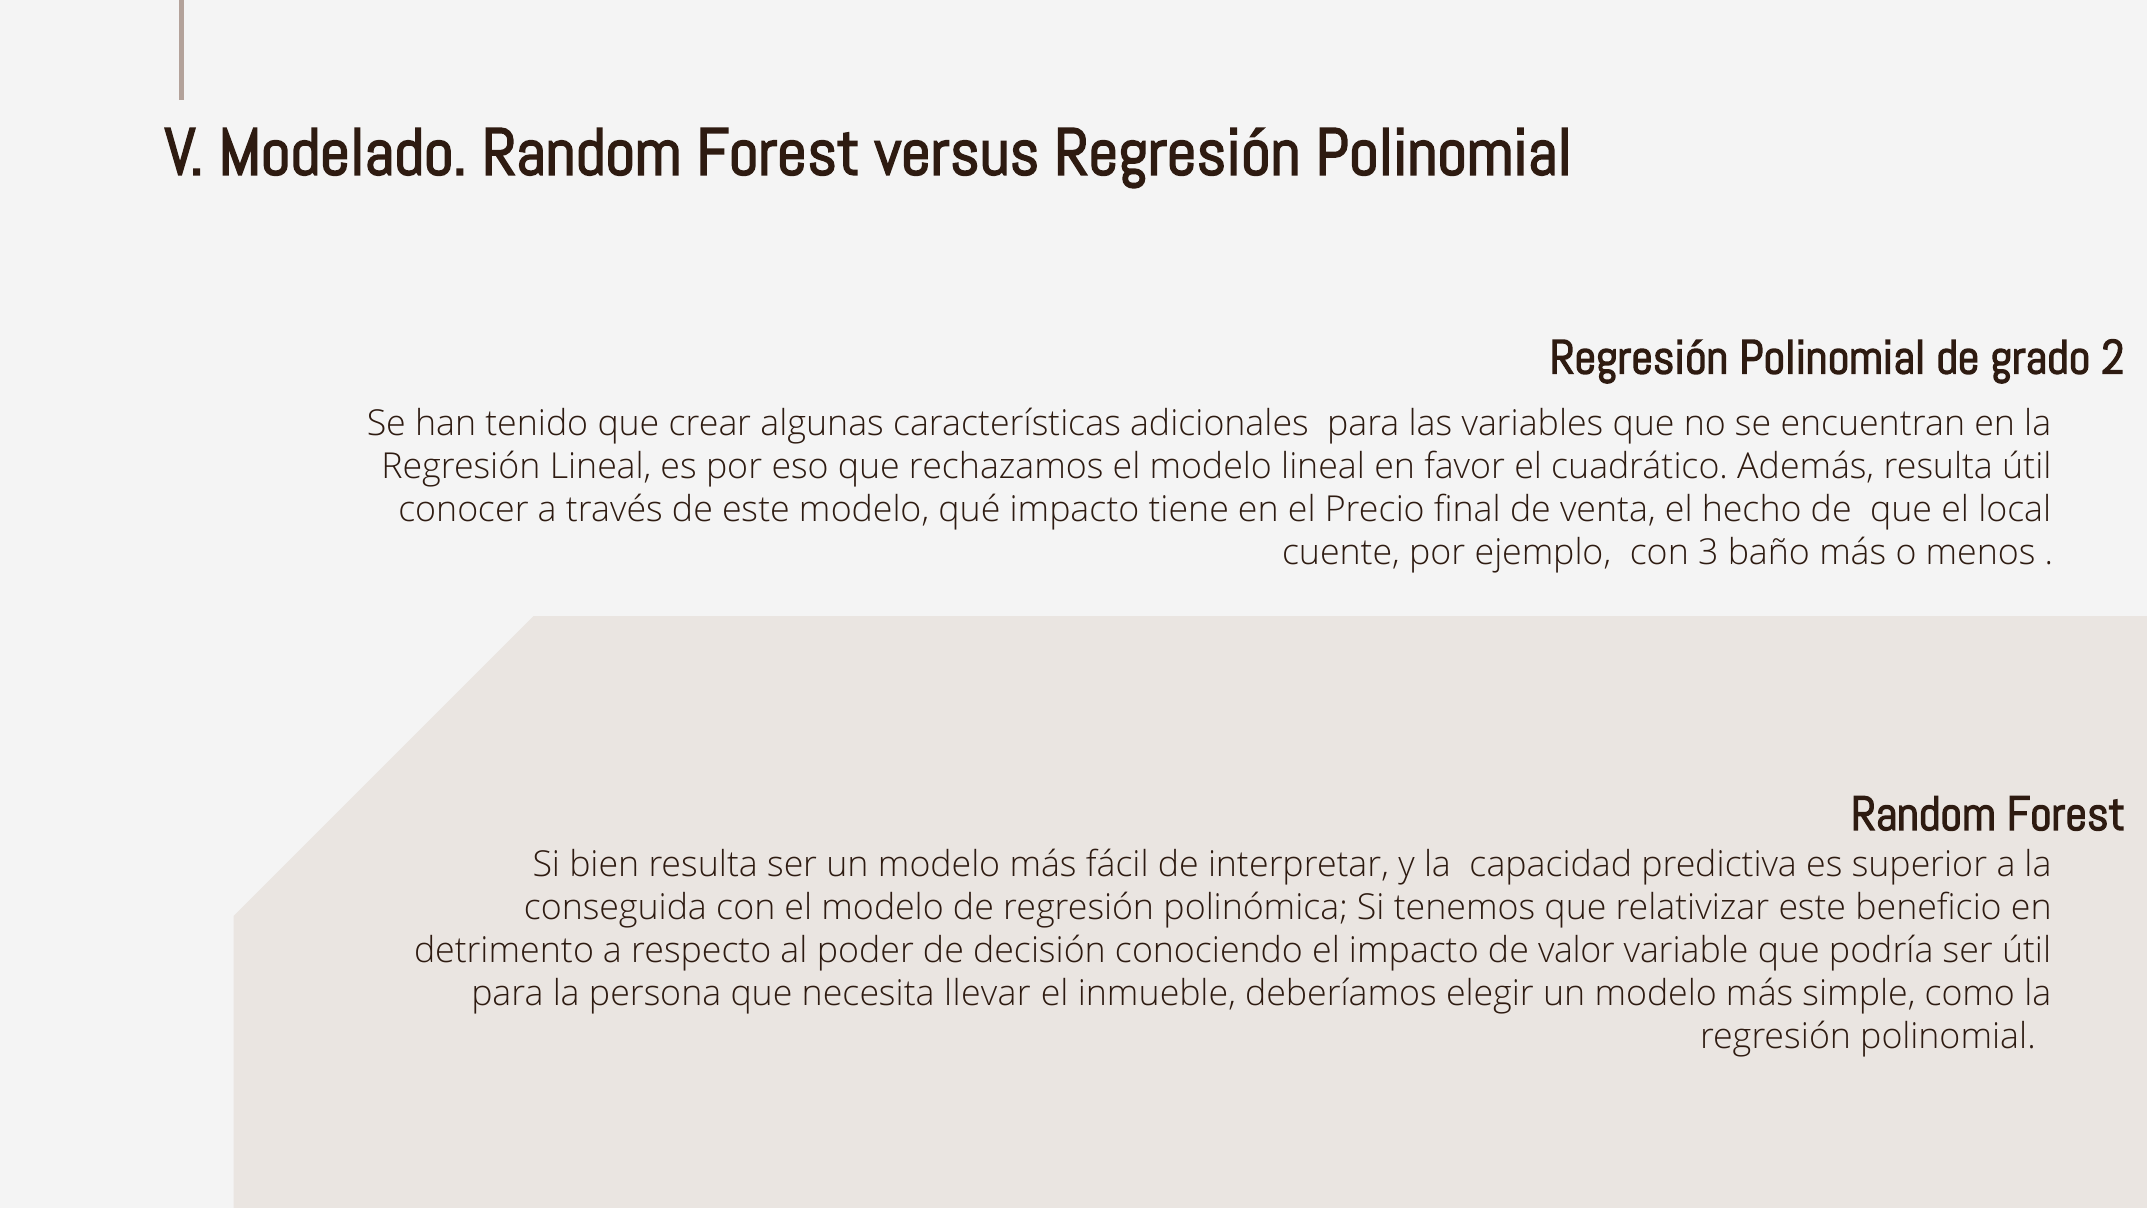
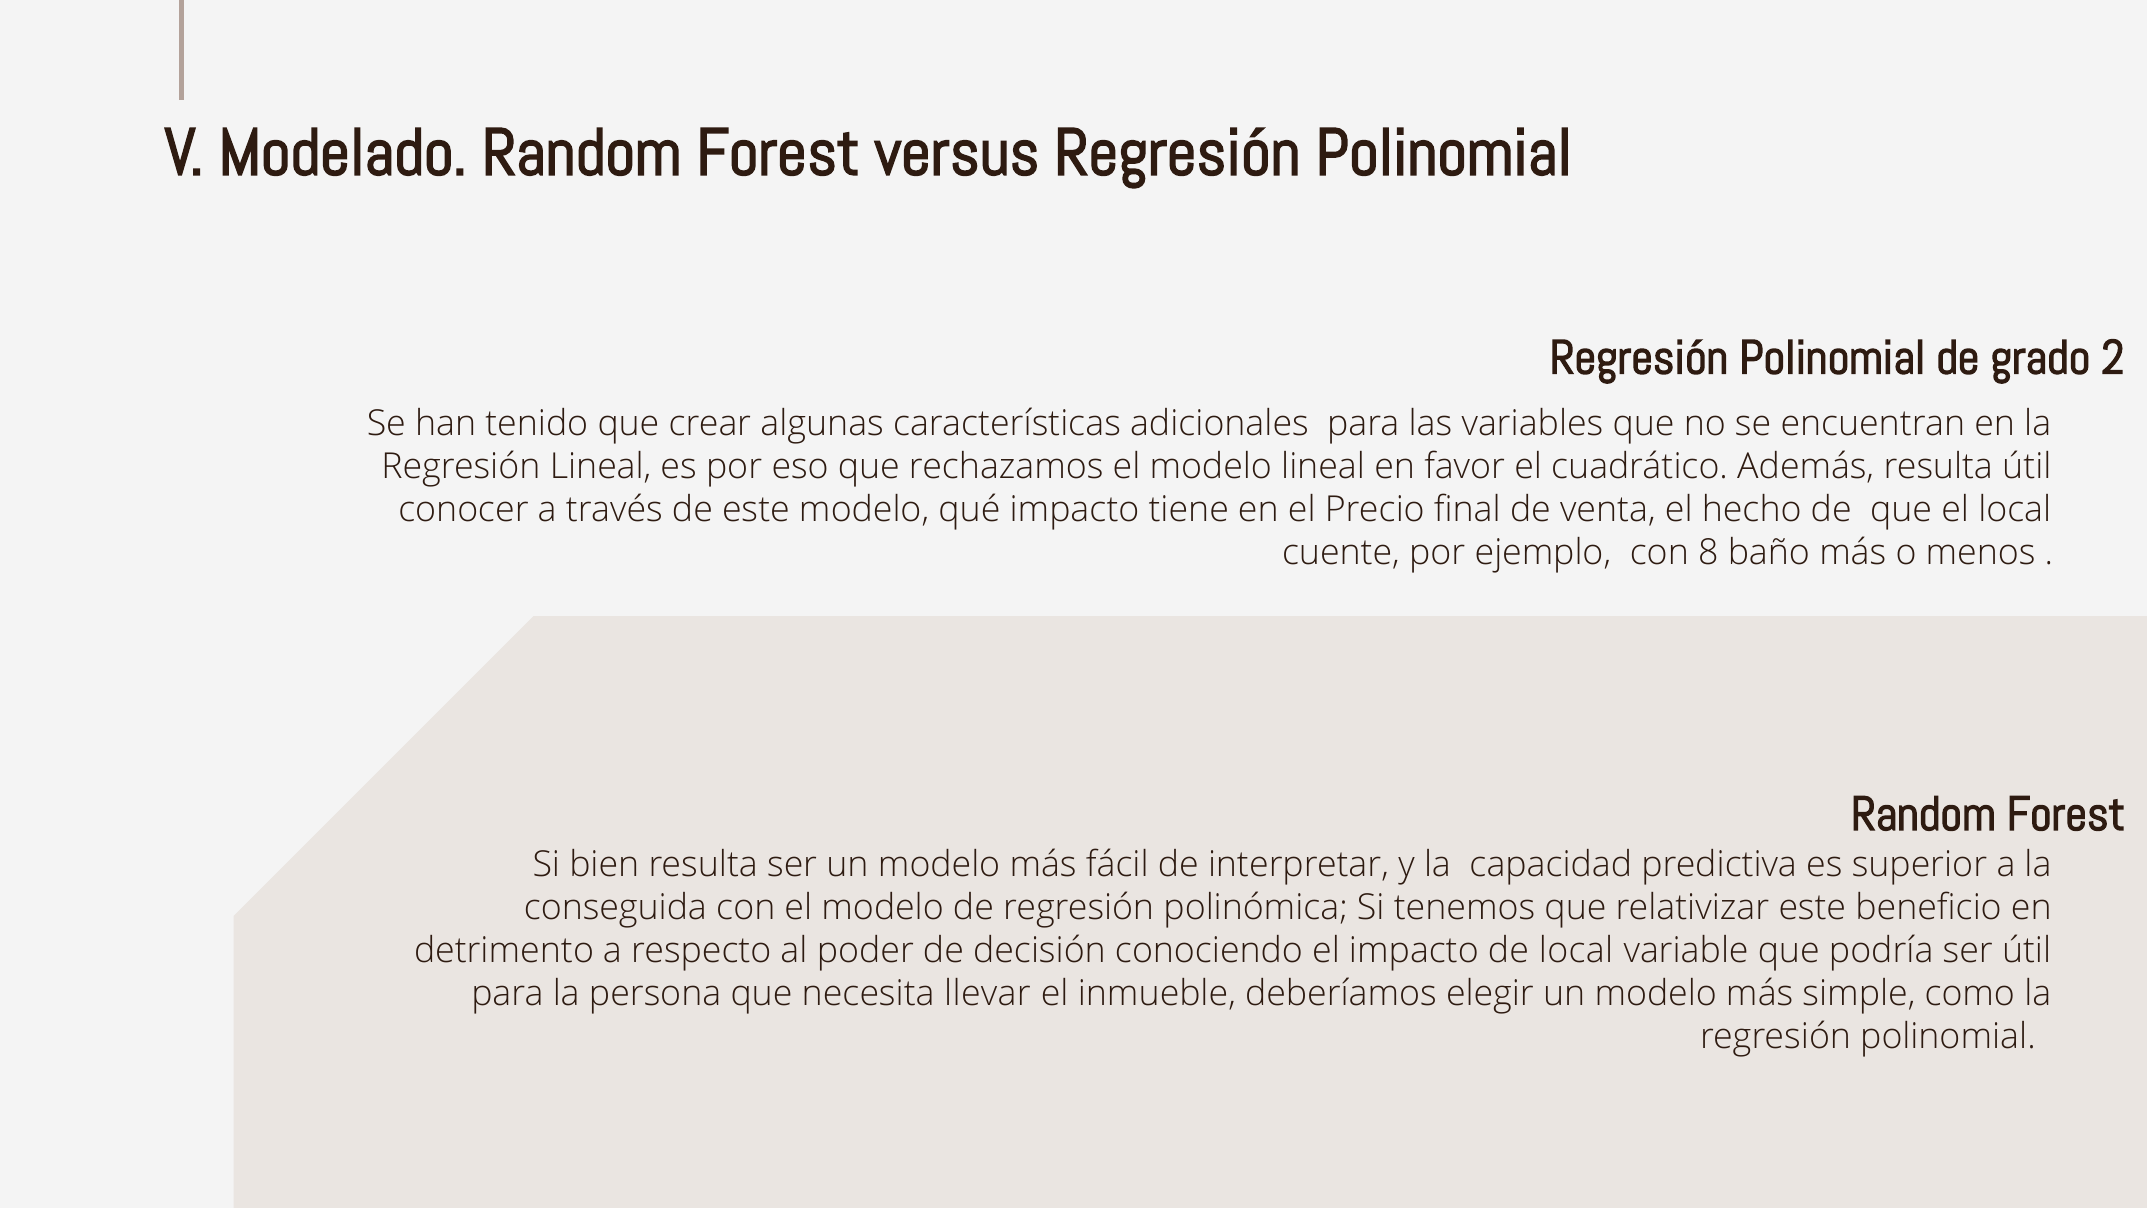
3: 3 -> 8 (1708, 553)
de valor: valor -> local (1576, 950)
